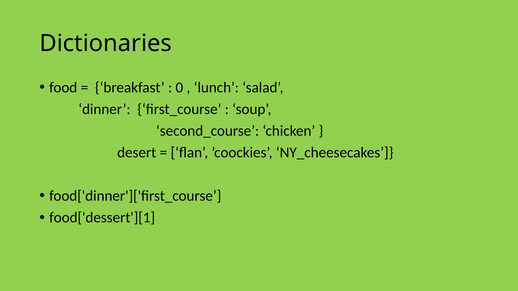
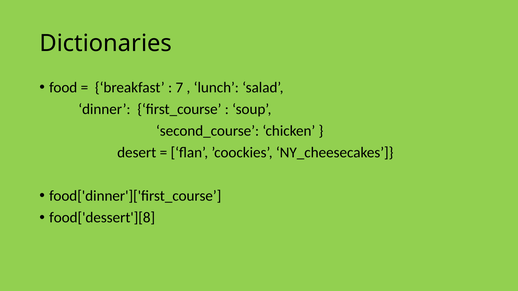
0: 0 -> 7 (179, 88)
food['dessert'][1: food['dessert'][1 -> food['dessert'][8 (102, 218)
